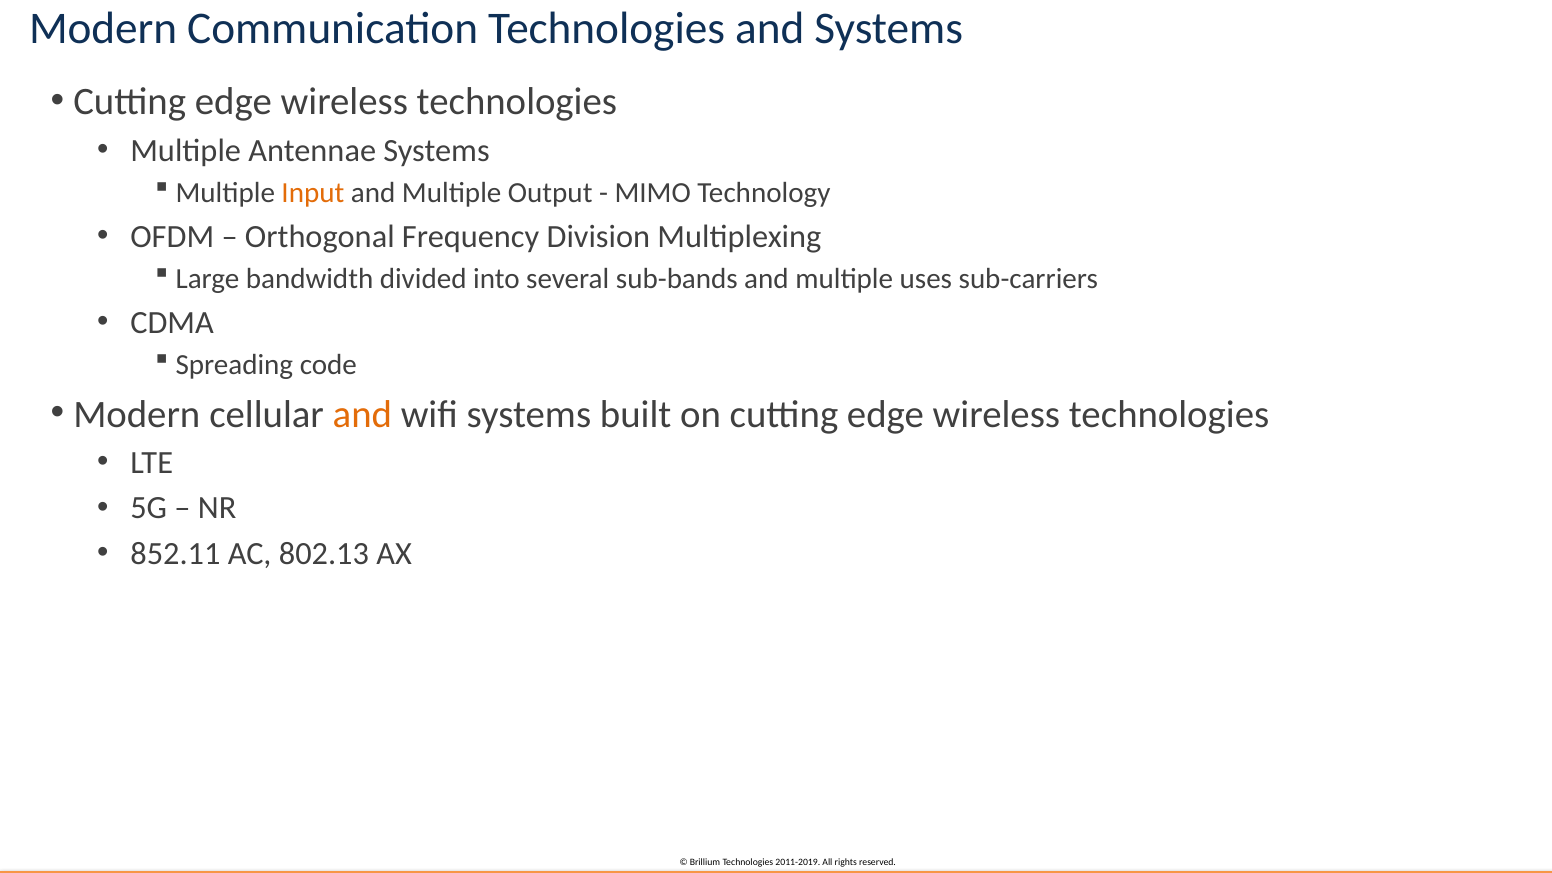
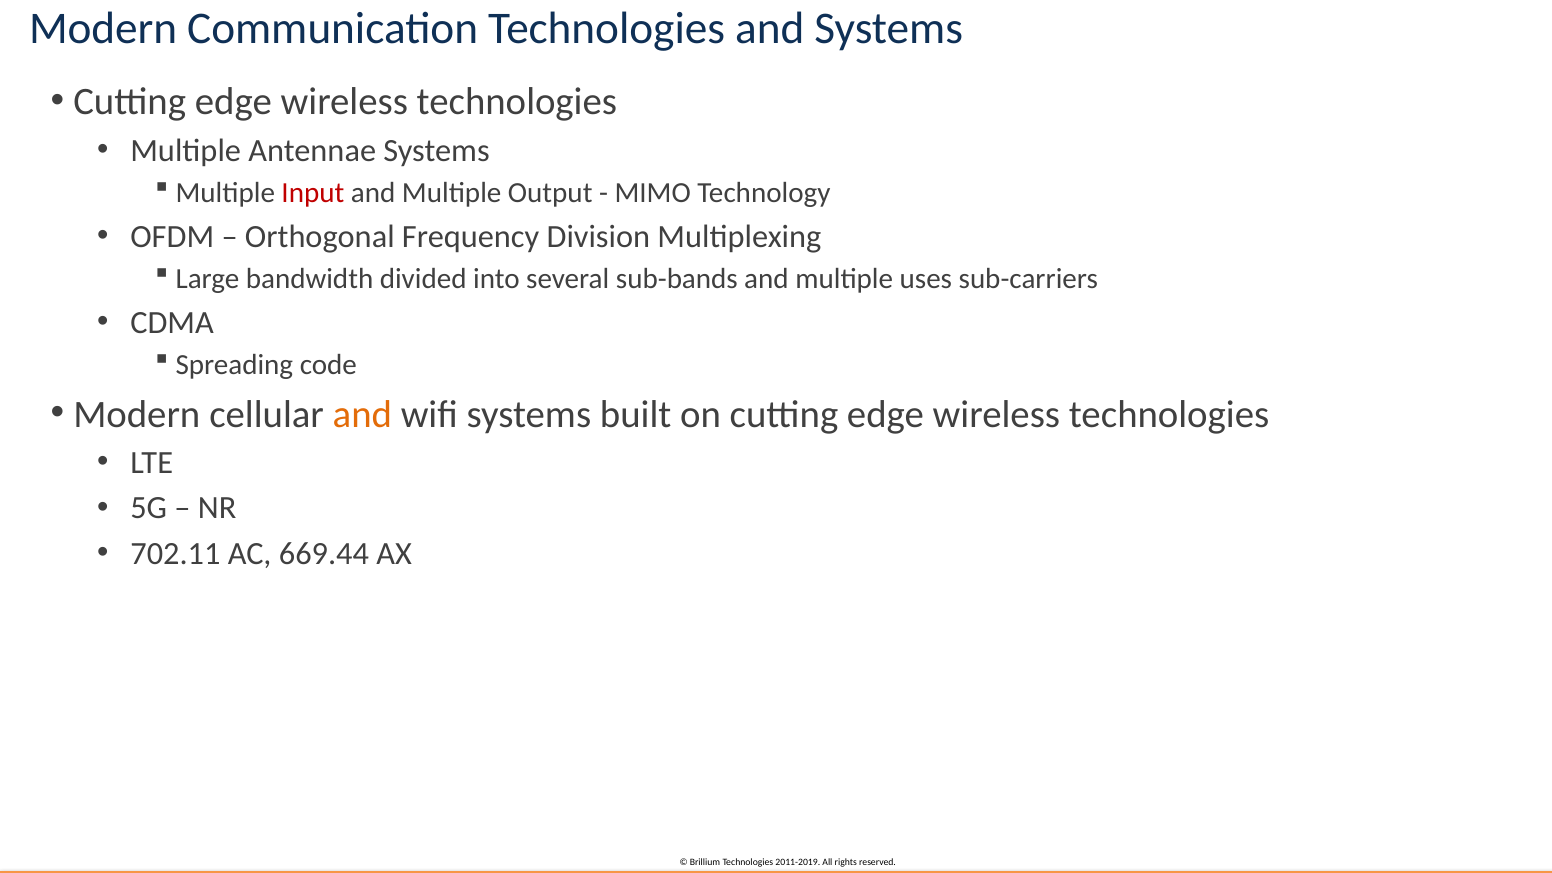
Input colour: orange -> red (313, 193)
852.11: 852.11 -> 702.11 (175, 554)
802.13: 802.13 -> 669.44 (324, 554)
